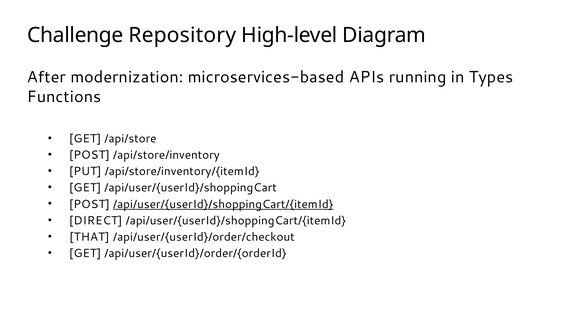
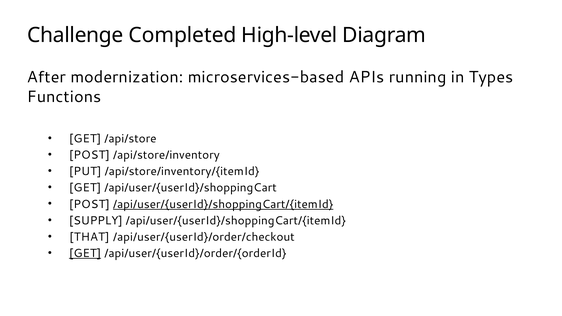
Repository: Repository -> Completed (182, 35)
DIRECT: DIRECT -> SUPPLY (96, 221)
GET underline: none -> present (85, 253)
